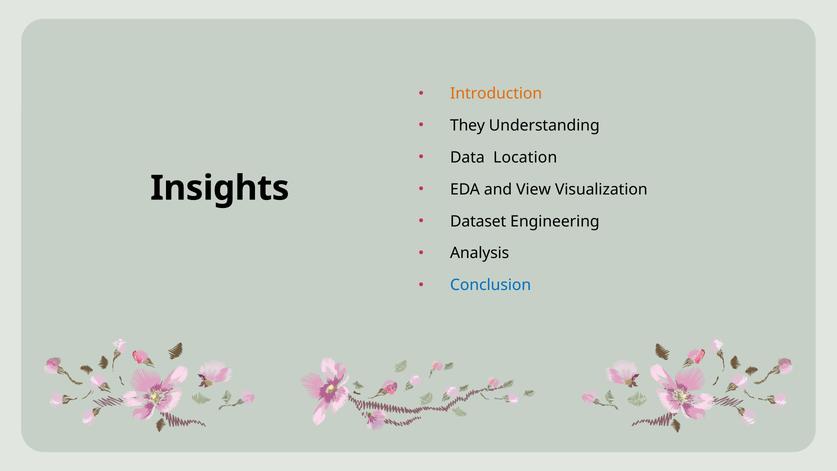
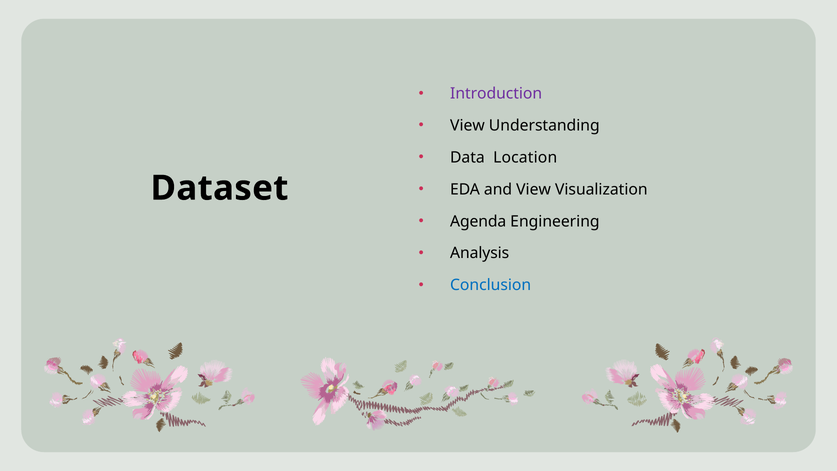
Introduction colour: orange -> purple (496, 94)
They: They -> View (467, 126)
Insights: Insights -> Dataset (219, 188)
Dataset: Dataset -> Agenda (478, 221)
